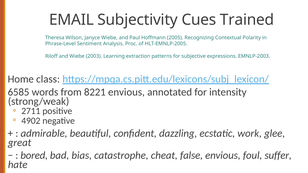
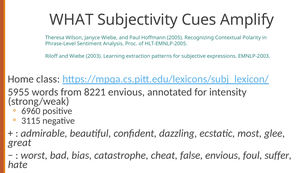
EMAIL: EMAIL -> WHAT (71, 20)
Trained: Trained -> Amplify (247, 20)
6585: 6585 -> 5955 (19, 92)
2711: 2711 -> 6960 (31, 111)
4902: 4902 -> 3115 (31, 121)
work: work -> most (250, 134)
bored: bored -> worst (34, 156)
